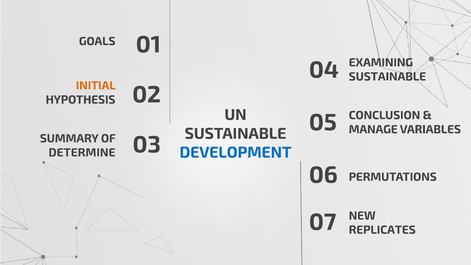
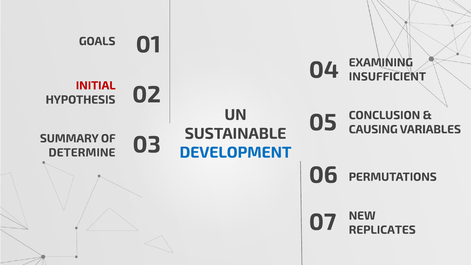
SUSTAINABLE: SUSTAINABLE -> INSUFFICIENT (387, 77)
INITIAL colour: orange -> red (96, 86)
MANAGE: MANAGE -> CAUSING (373, 129)
